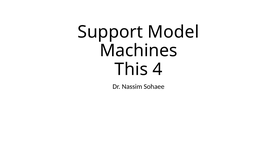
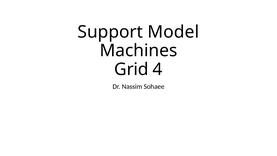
This: This -> Grid (131, 69)
